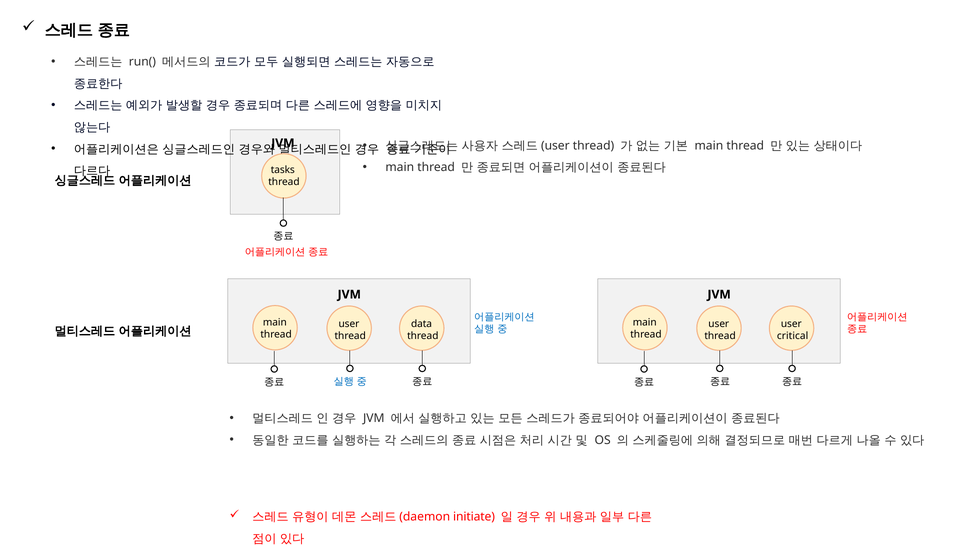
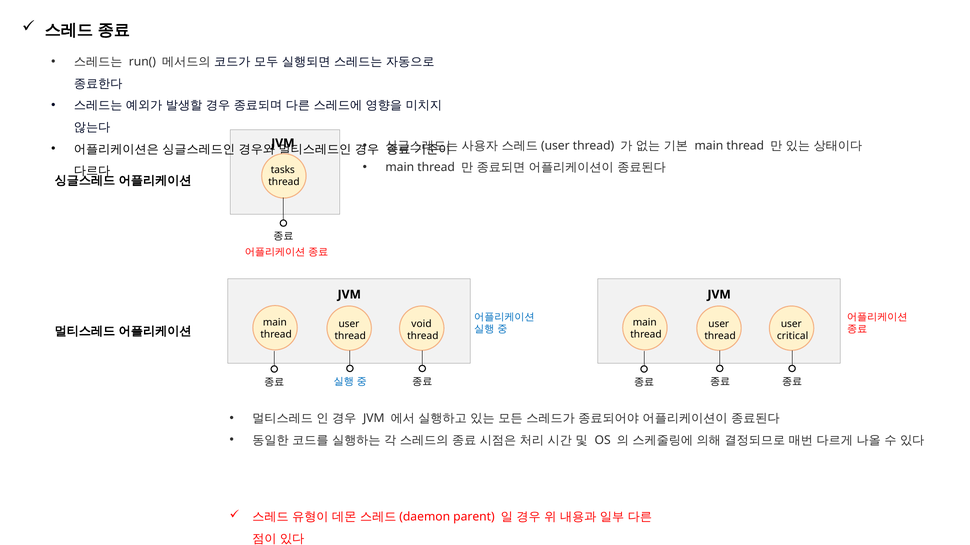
data: data -> void (421, 324)
initiate: initiate -> parent (474, 518)
